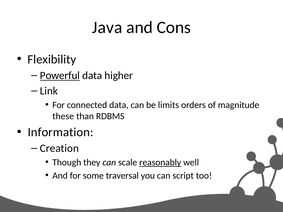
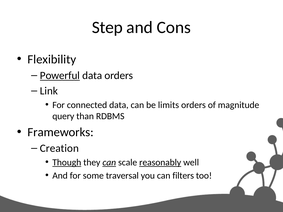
Java: Java -> Step (107, 27)
data higher: higher -> orders (119, 76)
these: these -> query (63, 116)
Information: Information -> Frameworks (61, 132)
Though underline: none -> present (67, 163)
can underline: none -> present (109, 163)
script: script -> filters (183, 176)
